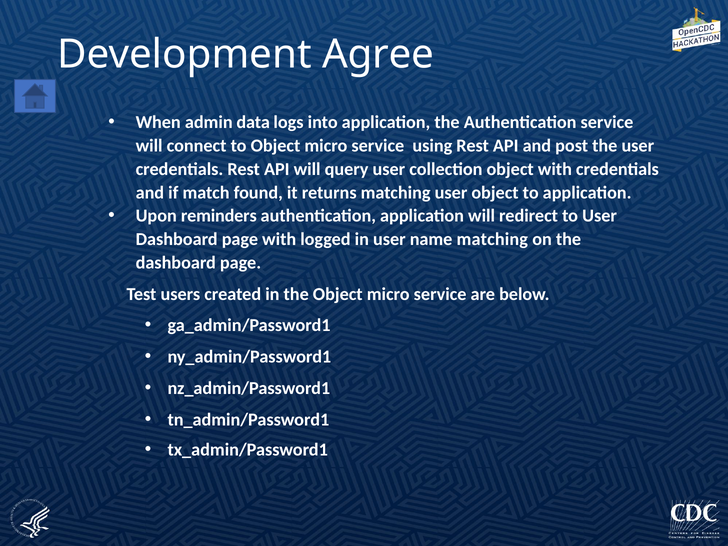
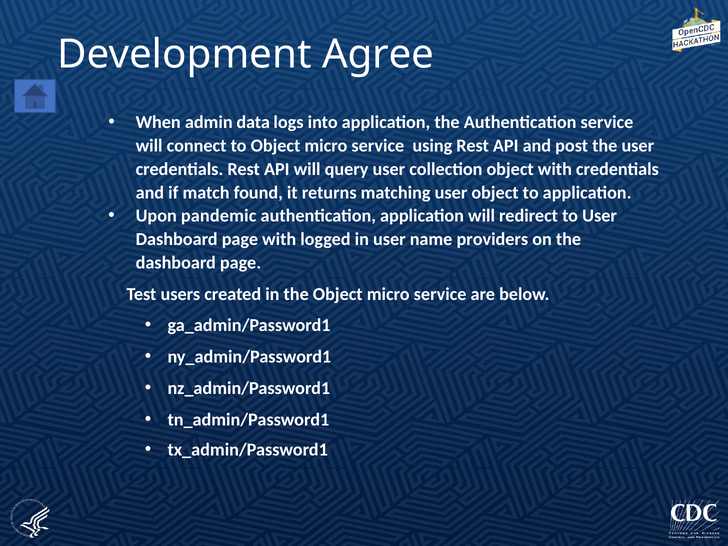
reminders: reminders -> pandemic (219, 216)
name matching: matching -> providers (492, 239)
